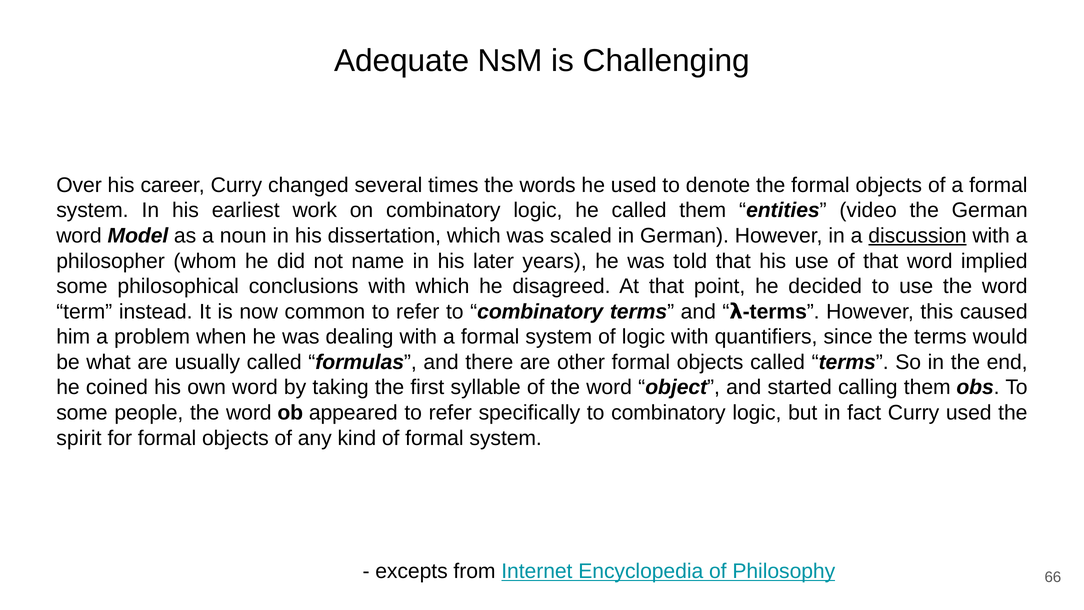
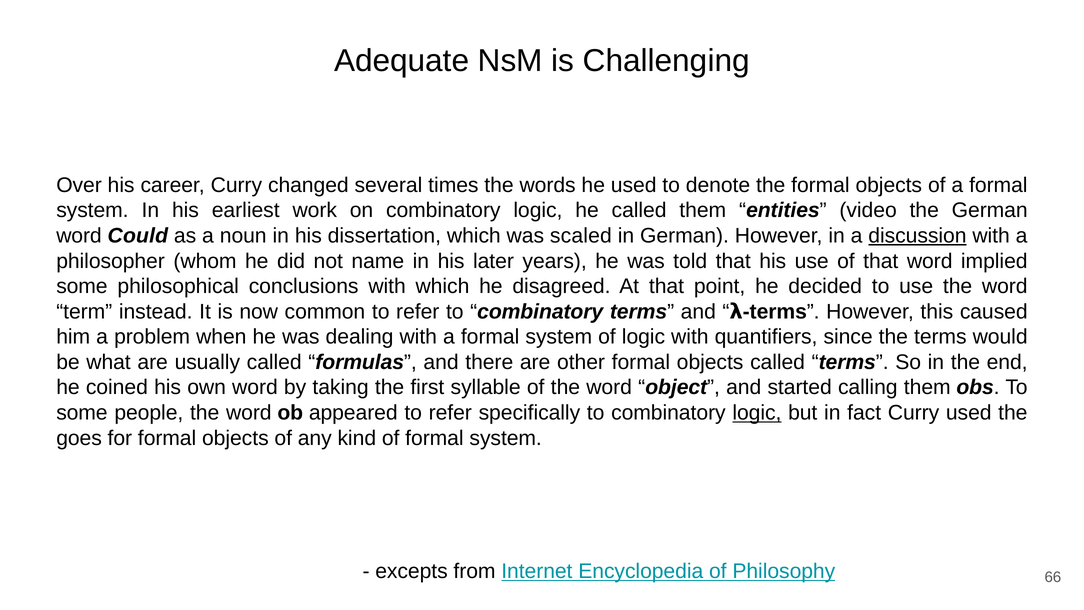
Model: Model -> Could (138, 236)
logic underline: none -> present (757, 413)
spirit: spirit -> goes (79, 438)
